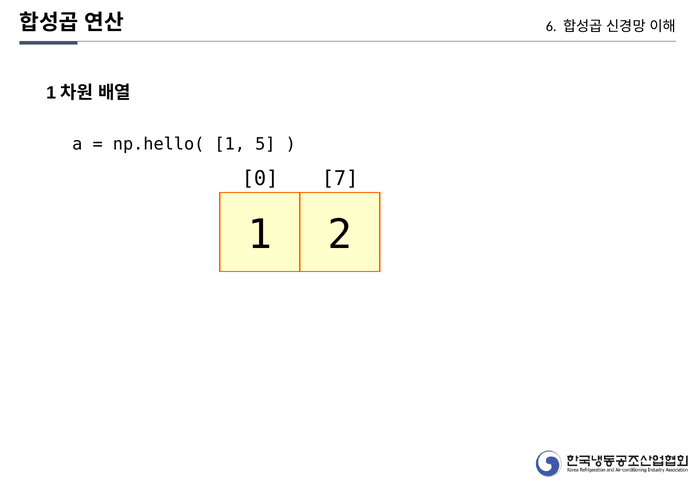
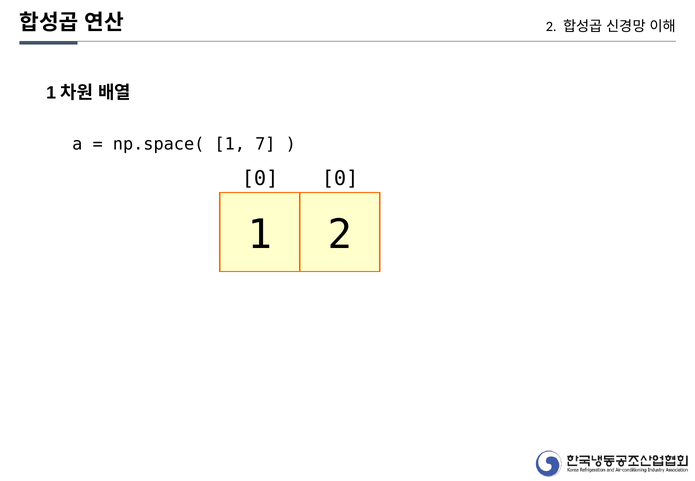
6: 6 -> 2 (551, 26)
np.hello(: np.hello( -> np.space( (159, 144)
5: 5 -> 7 (265, 144)
0 7: 7 -> 0 (340, 179)
